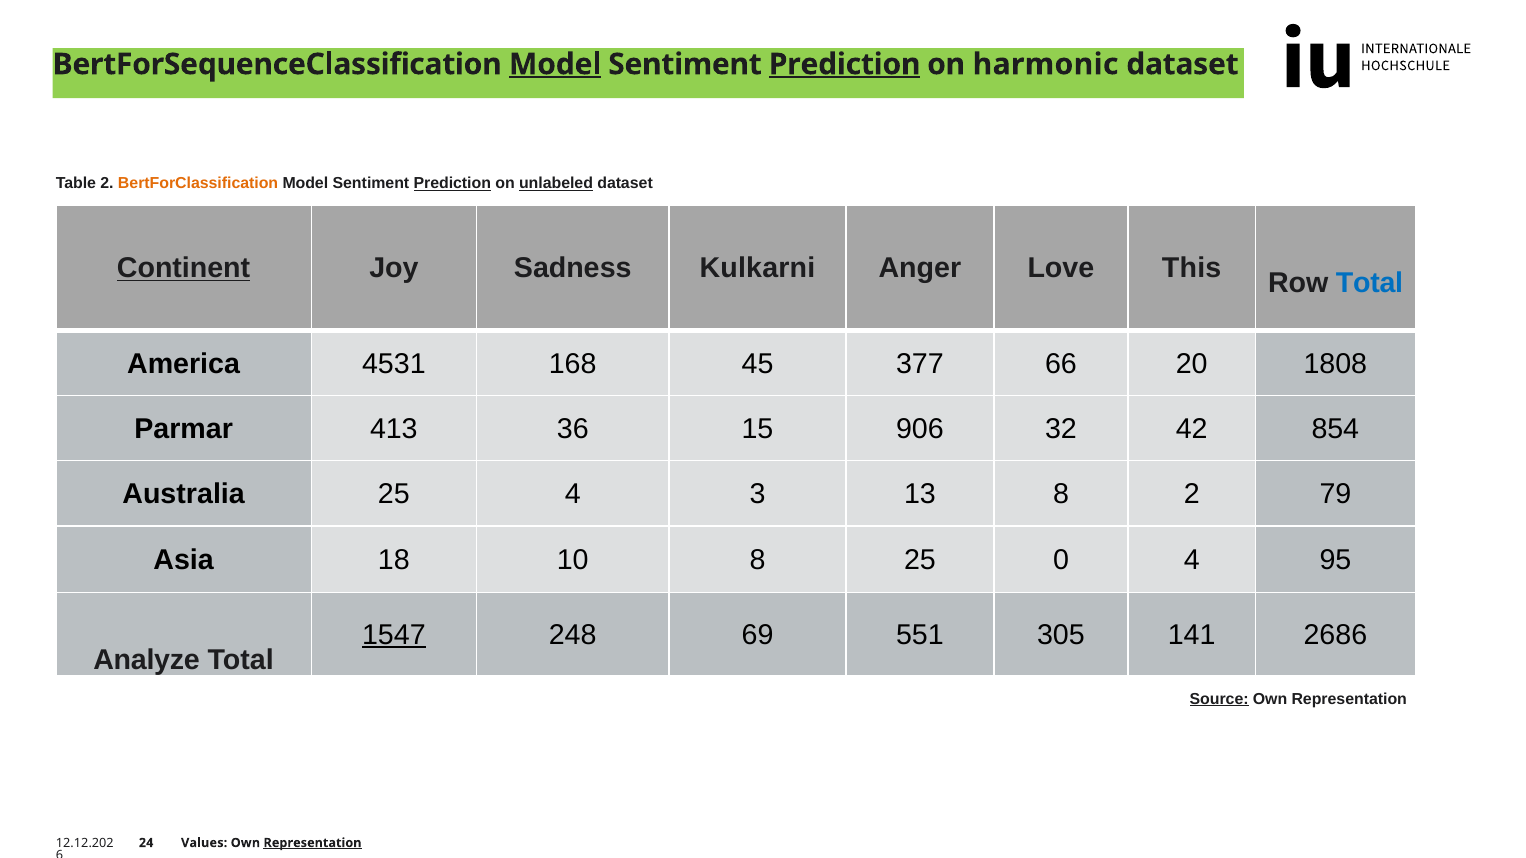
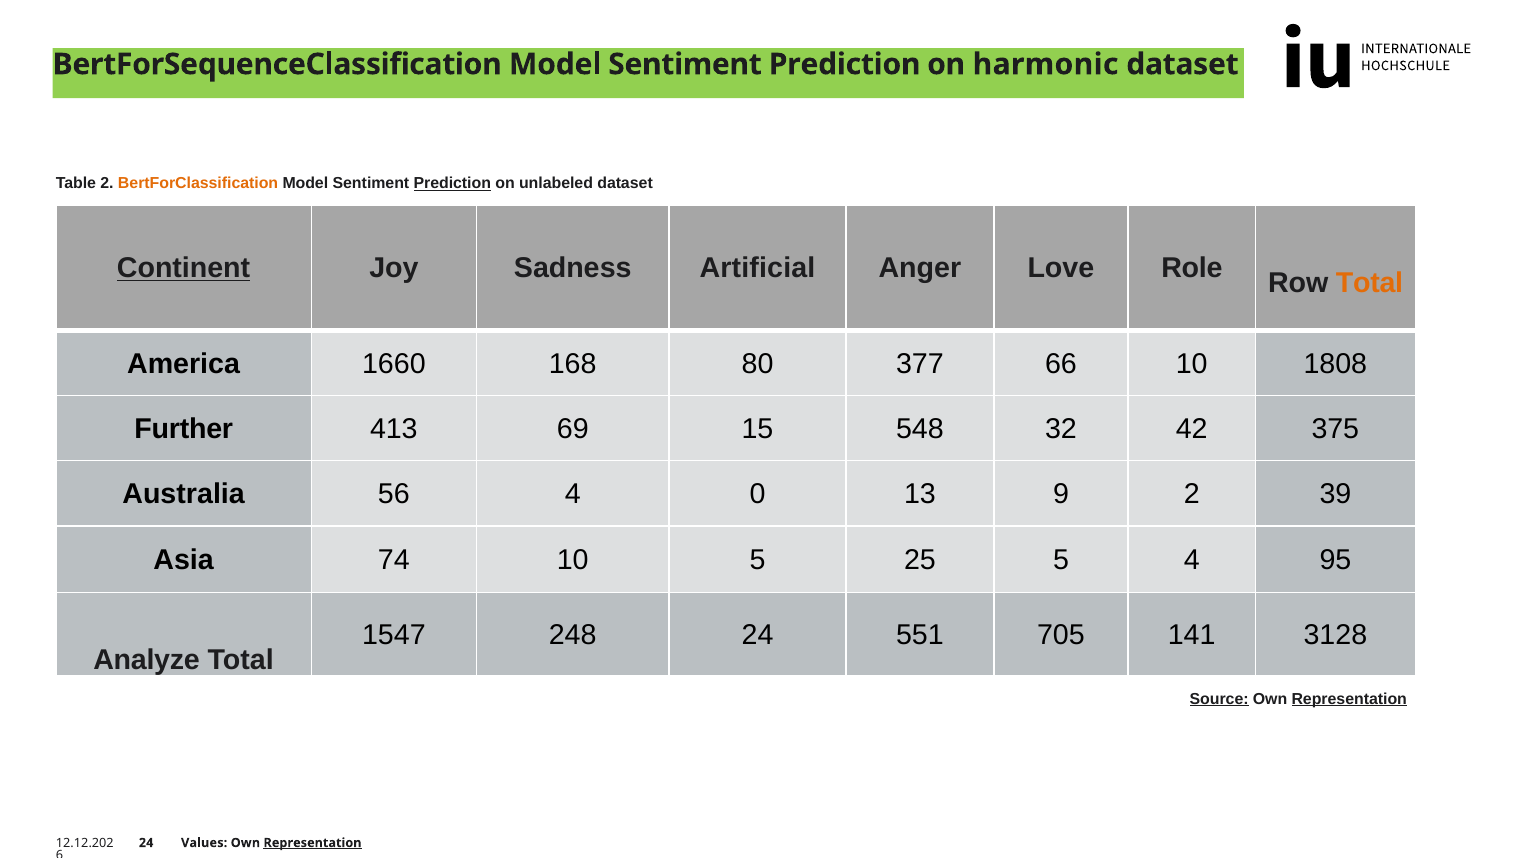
Model underline: present -> none (555, 64)
Prediction underline: present -> none (845, 64)
unlabeled underline: present -> none (556, 184)
Kulkarni: Kulkarni -> Artificial (757, 268)
This: This -> Role (1192, 268)
Total colour: blue -> orange (1370, 283)
4531: 4531 -> 1660 (394, 364)
45: 45 -> 80 (758, 364)
66 20: 20 -> 10 (1192, 364)
Parmar: Parmar -> Further (184, 429)
36: 36 -> 69 (573, 429)
906: 906 -> 548 (920, 429)
854: 854 -> 375 (1335, 429)
Australia 25: 25 -> 56 (394, 494)
3: 3 -> 0 (758, 494)
13 8: 8 -> 9 (1061, 494)
79: 79 -> 39 (1335, 494)
18: 18 -> 74 (394, 560)
10 8: 8 -> 5 (758, 560)
25 0: 0 -> 5 (1061, 560)
1547 underline: present -> none (394, 635)
248 69: 69 -> 24 (758, 635)
305: 305 -> 705 (1061, 635)
2686: 2686 -> 3128 (1335, 635)
Representation underline: none -> present (1349, 699)
